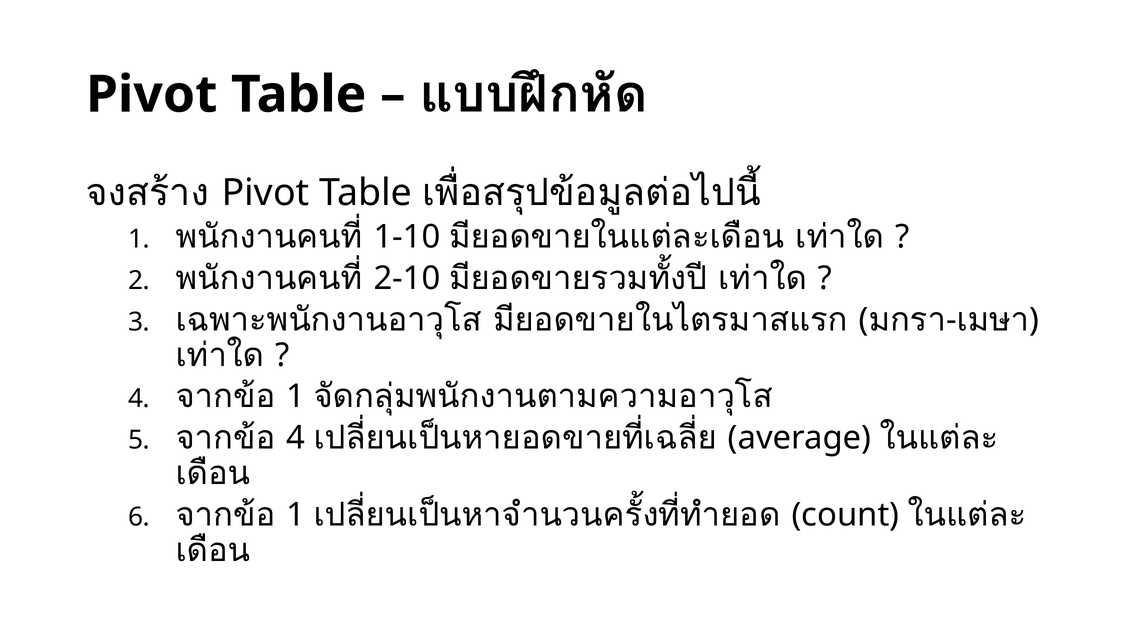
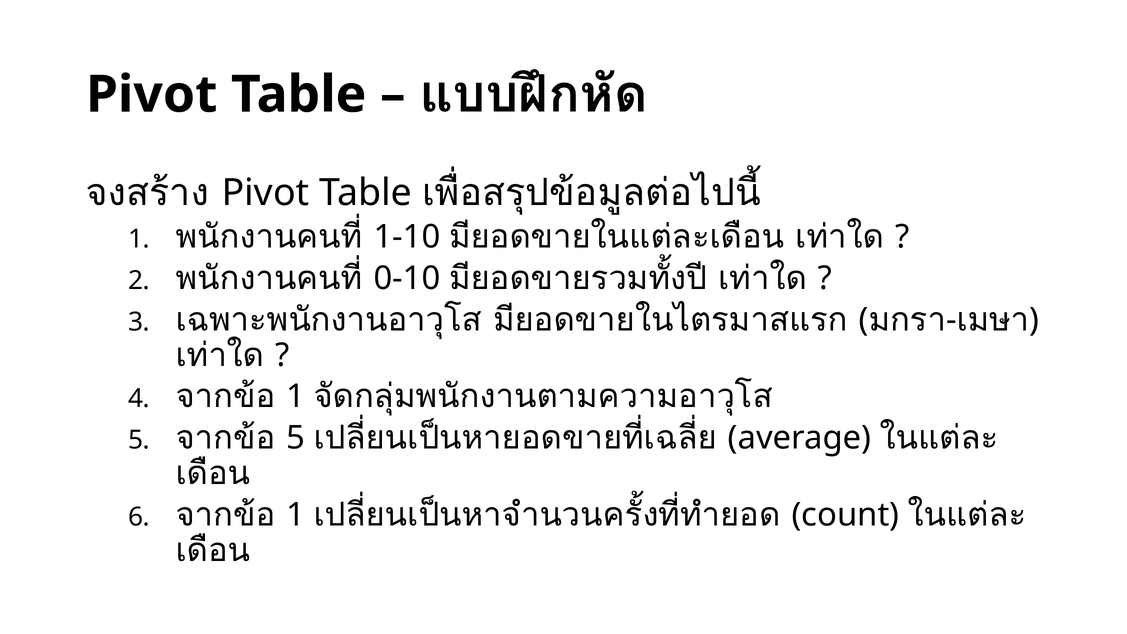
2-10: 2-10 -> 0-10 (407, 278)
4: 4 -> 5 (296, 438)
